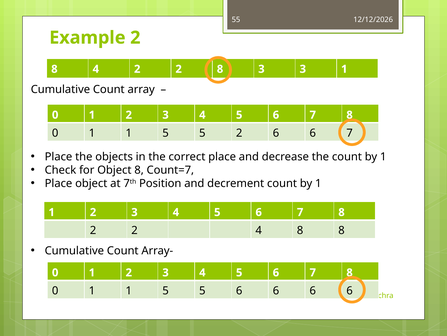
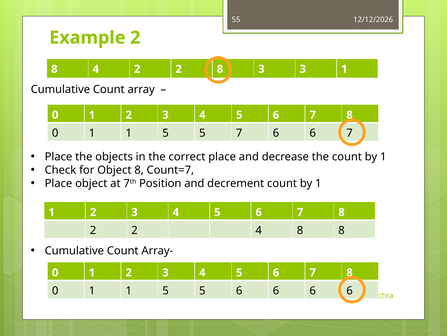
5 2: 2 -> 7 (239, 133)
